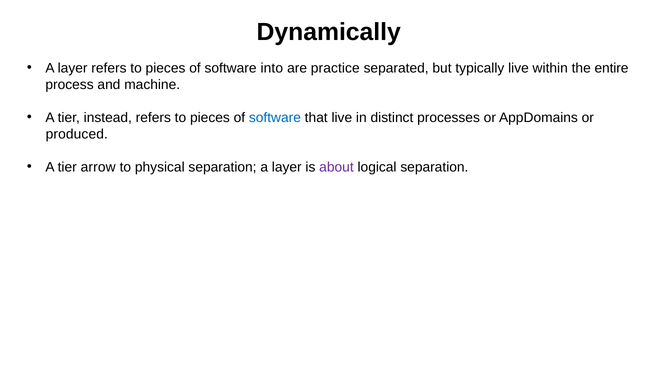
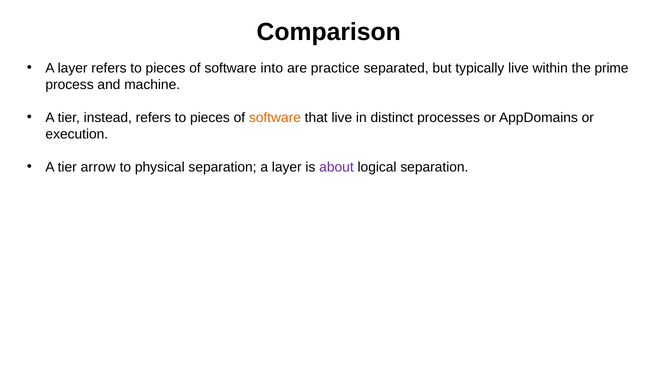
Dynamically: Dynamically -> Comparison (329, 32)
entire: entire -> prime (612, 68)
software colour: blue -> orange (275, 118)
produced: produced -> execution (77, 134)
